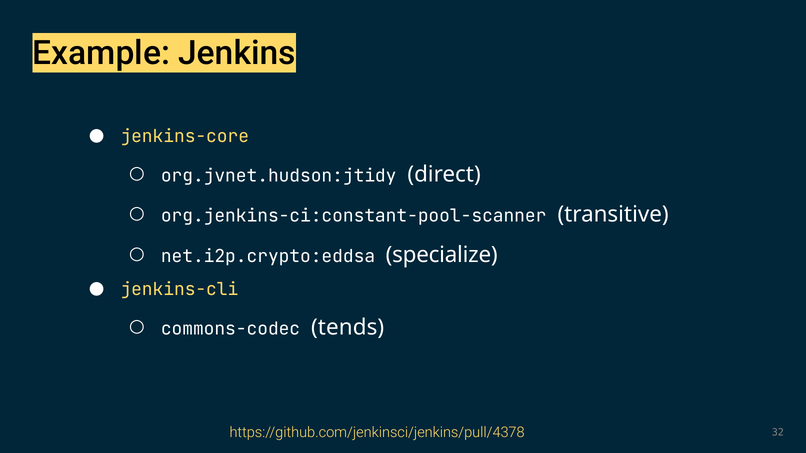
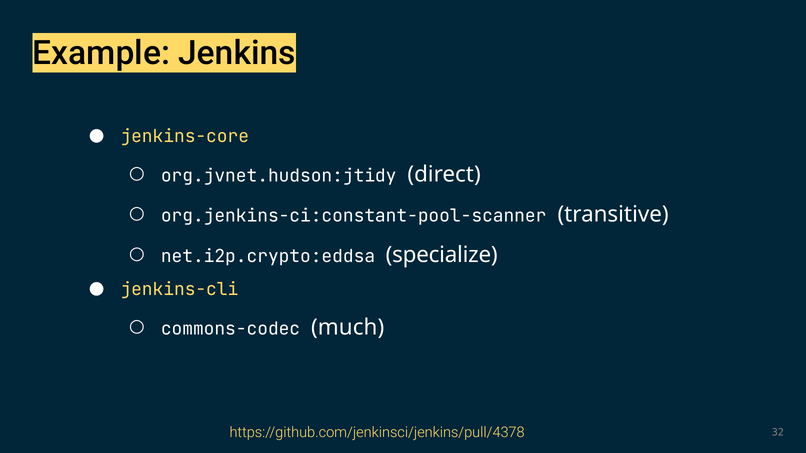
tends: tends -> much (348, 327)
